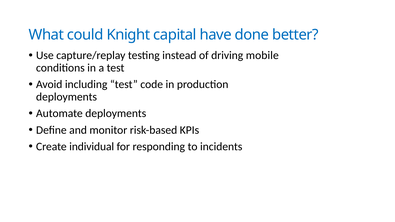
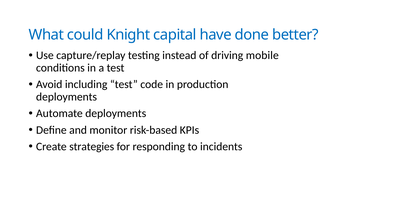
individual: individual -> strategies (92, 147)
